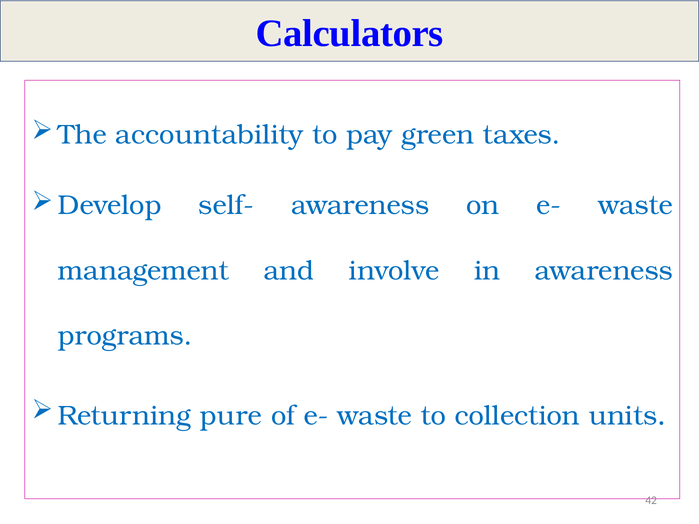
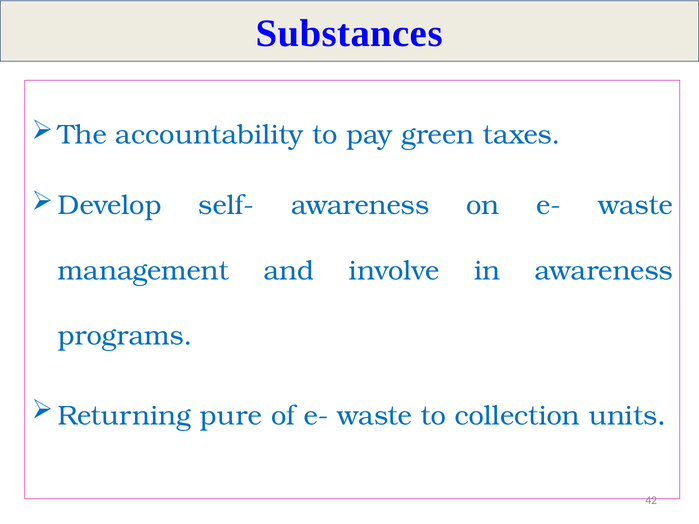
Calculators: Calculators -> Substances (349, 34)
